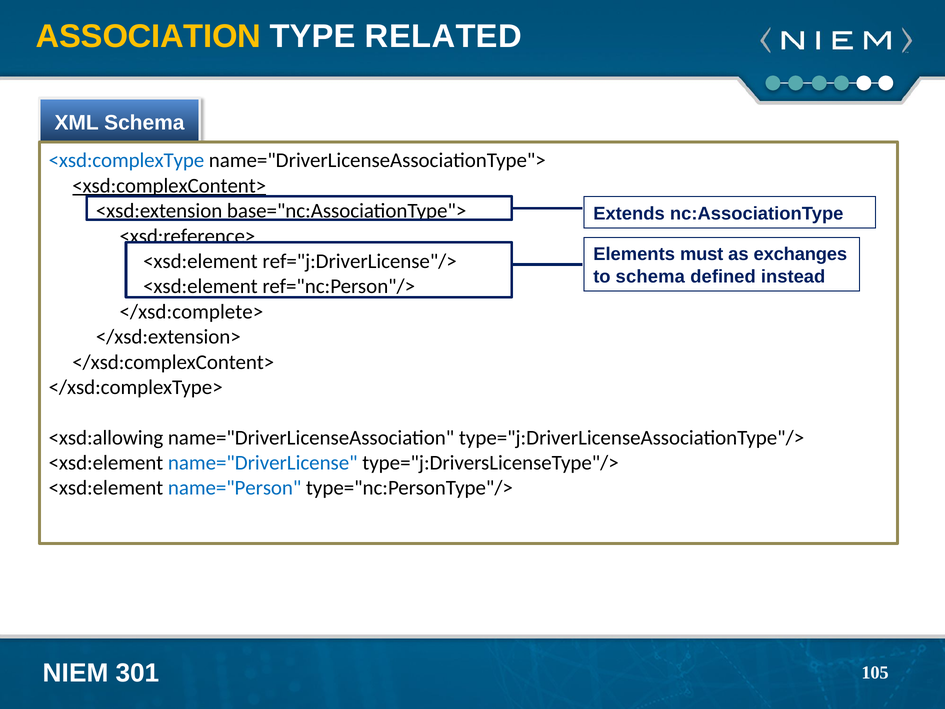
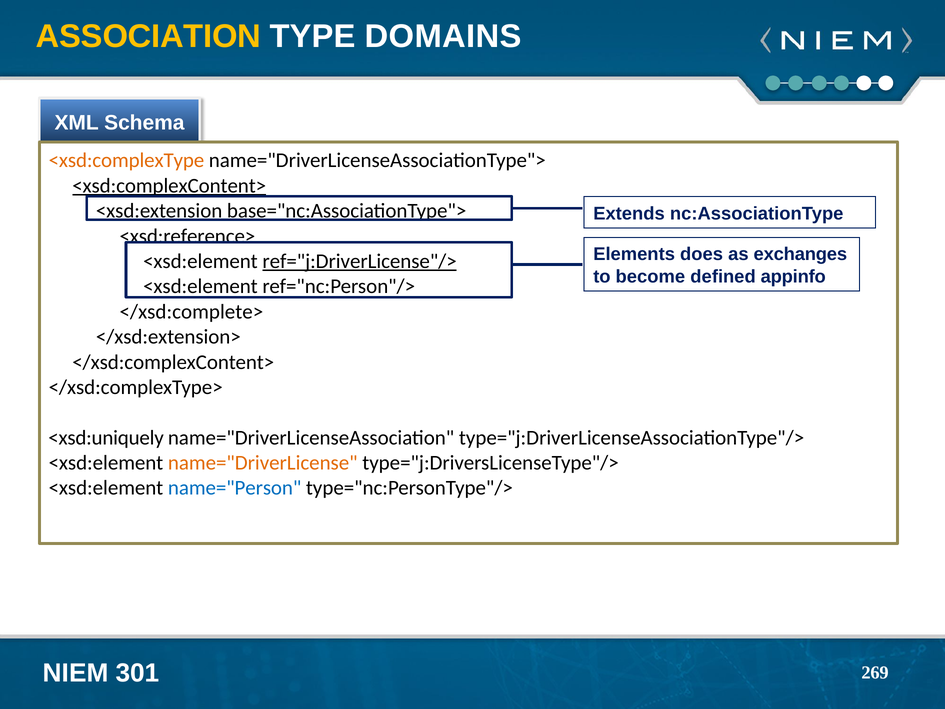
RELATED: RELATED -> DOMAINS (443, 37)
<xsd:complexType colour: blue -> orange (126, 160)
must: must -> does (702, 254)
ref="j:DriverLicense"/> underline: none -> present (360, 261)
to schema: schema -> become (650, 276)
instead: instead -> appinfo (793, 276)
<xsd:allowing: <xsd:allowing -> <xsd:uniquely (106, 438)
name="DriverLicense colour: blue -> orange (263, 463)
105: 105 -> 269 (875, 672)
